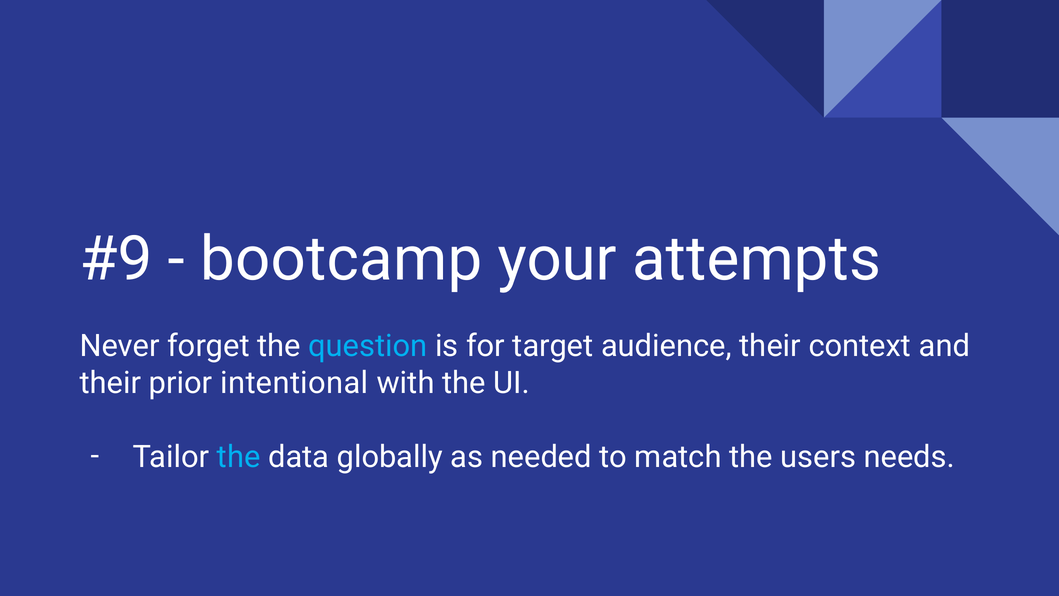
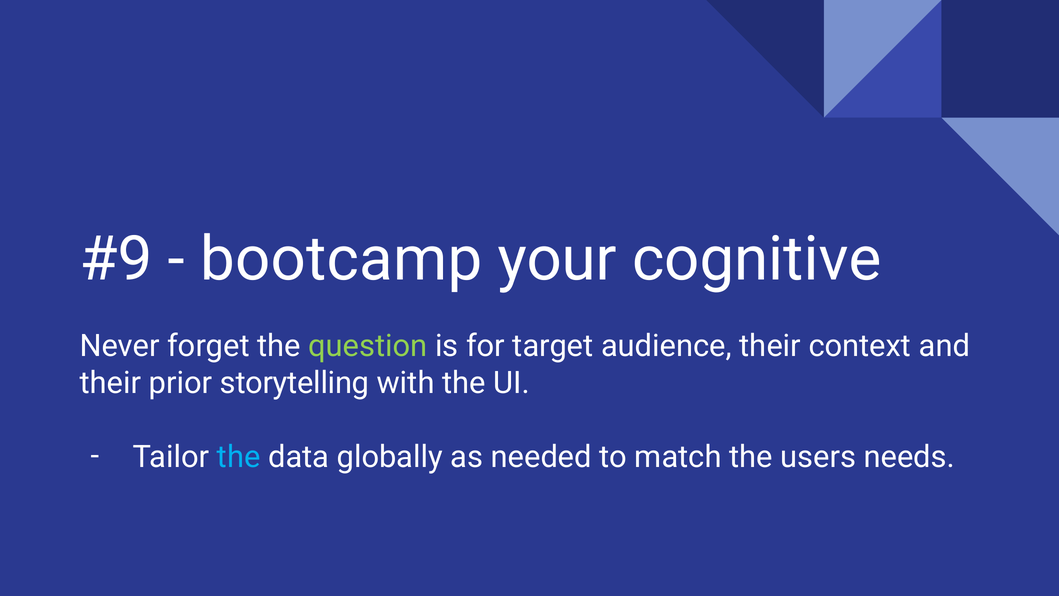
attempts: attempts -> cognitive (757, 259)
question colour: light blue -> light green (368, 346)
intentional: intentional -> storytelling (295, 383)
